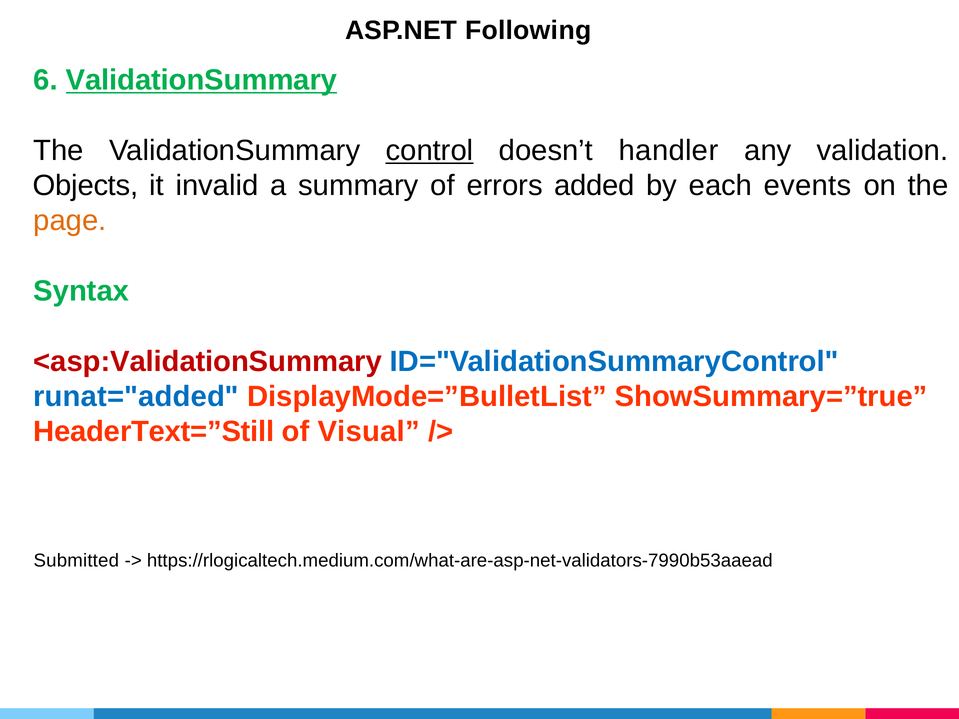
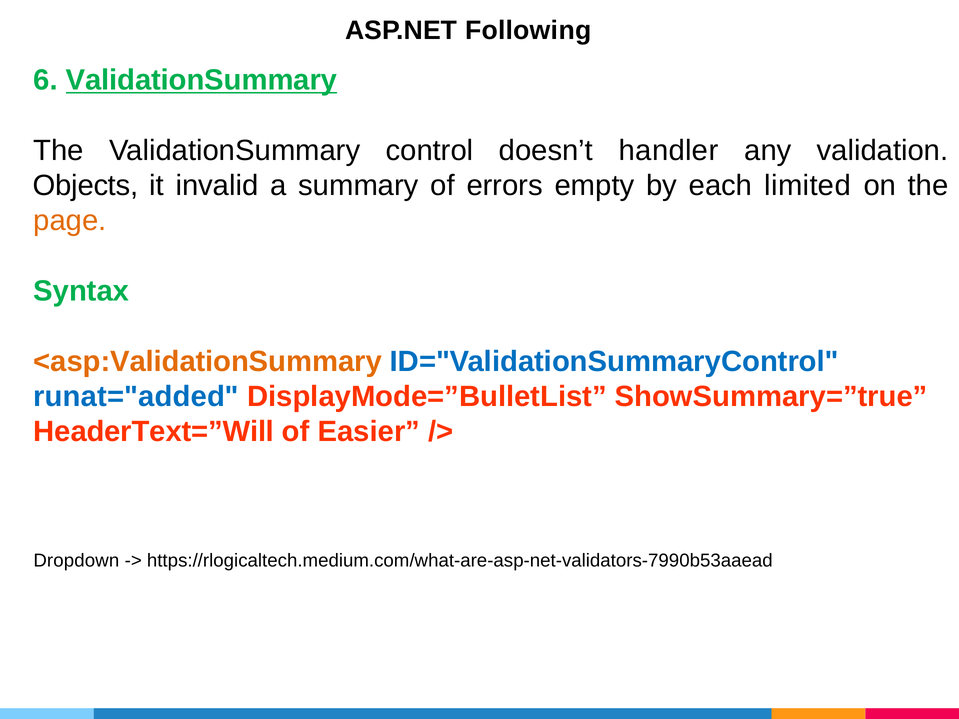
control underline: present -> none (430, 151)
added: added -> empty (594, 186)
events: events -> limited (808, 186)
<asp:ValidationSummary colour: red -> orange (208, 362)
HeaderText=”Still: HeaderText=”Still -> HeaderText=”Will (154, 432)
Visual: Visual -> Easier (369, 432)
Submitted: Submitted -> Dropdown (76, 561)
